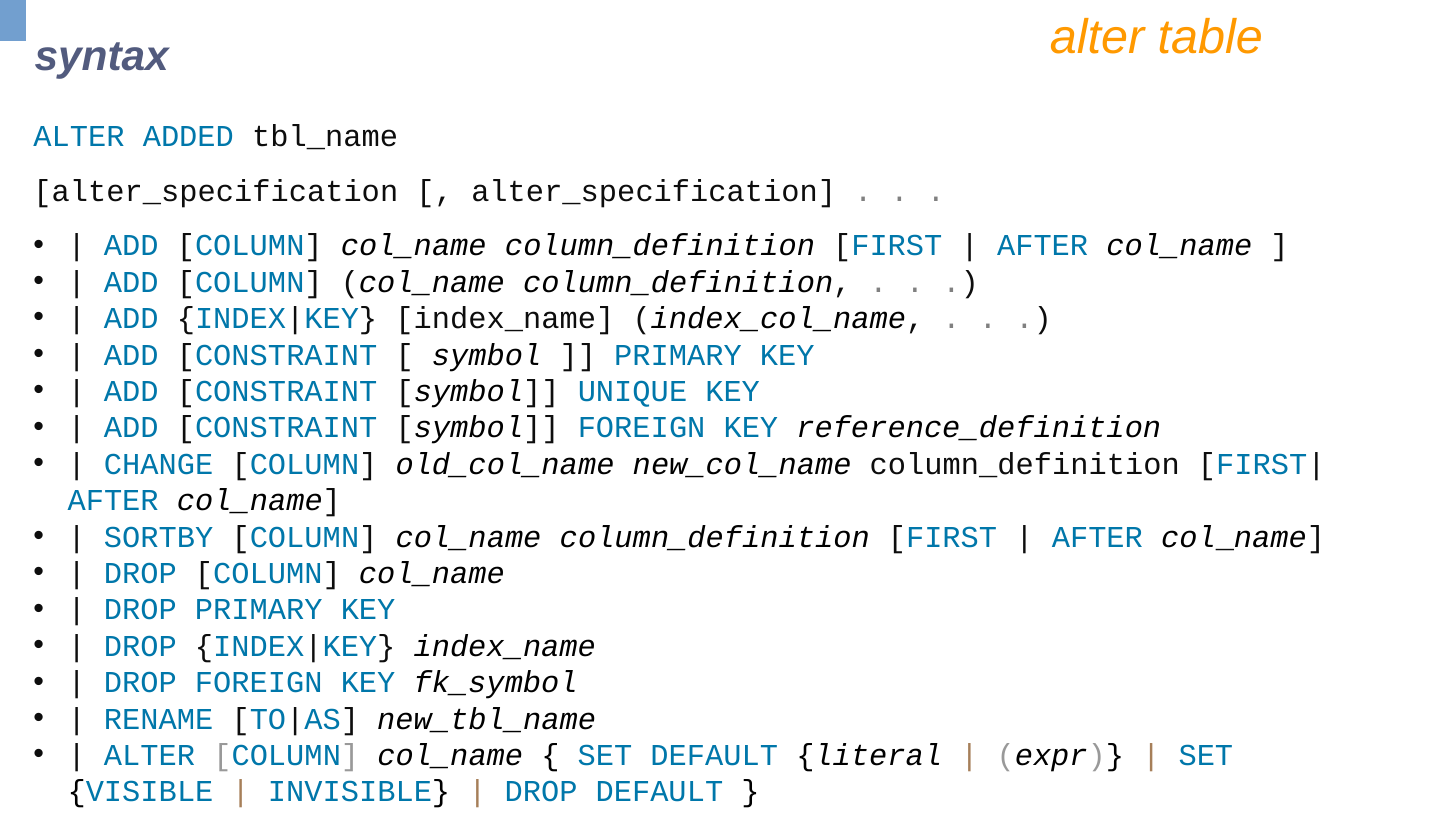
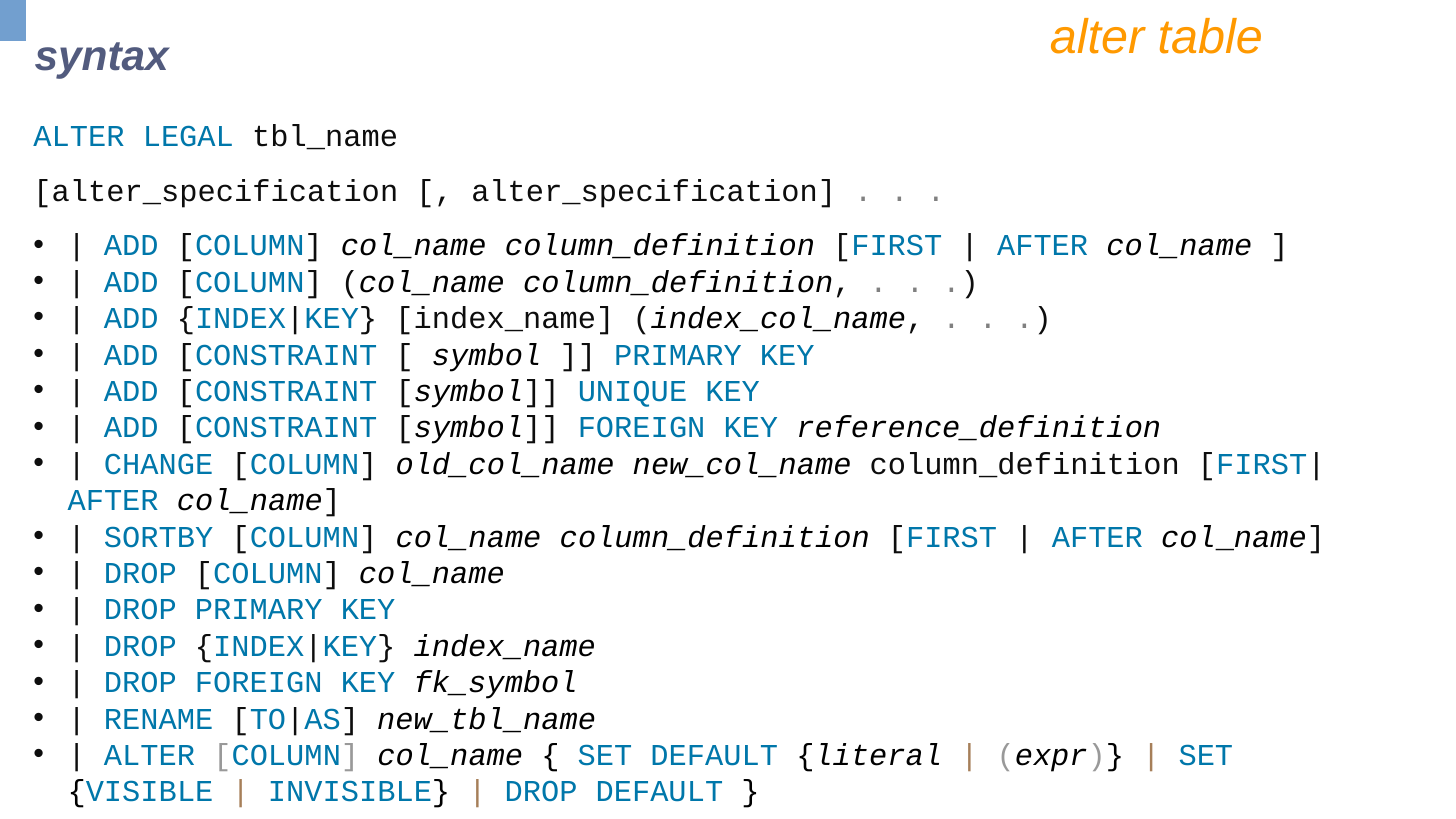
ADDED: ADDED -> LEGAL (188, 136)
